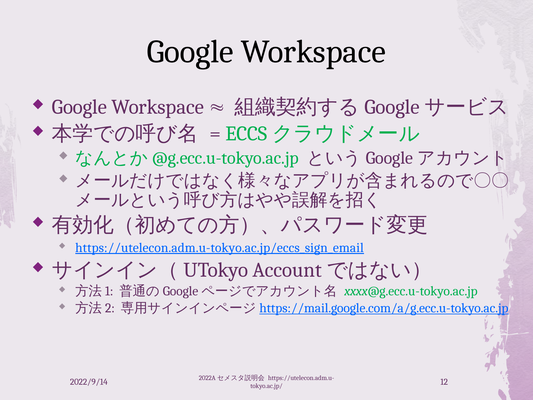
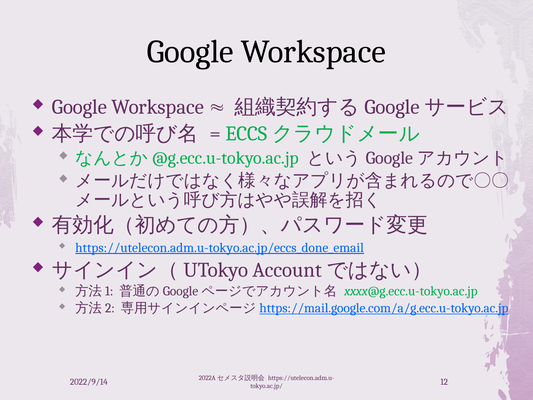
https://utelecon.adm.u-tokyo.ac.jp/eccs_sign_email: https://utelecon.adm.u-tokyo.ac.jp/eccs_sign_email -> https://utelecon.adm.u-tokyo.ac.jp/eccs_done_email (220, 248)
